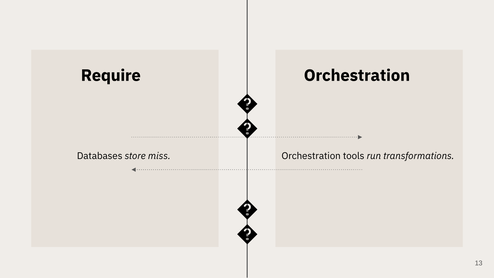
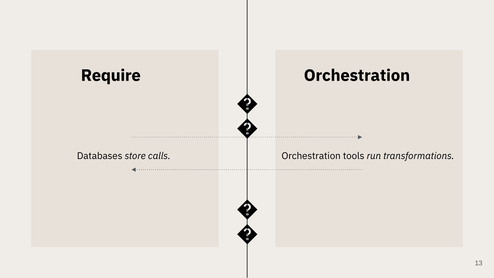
miss: miss -> calls (159, 156)
